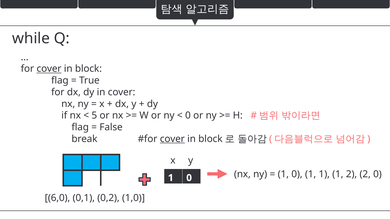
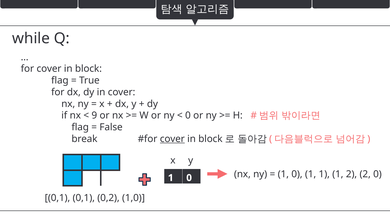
cover underline: present -> none (49, 69)
5: 5 -> 9 (94, 116)
6,0: 6,0 -> 0,1 (57, 198)
